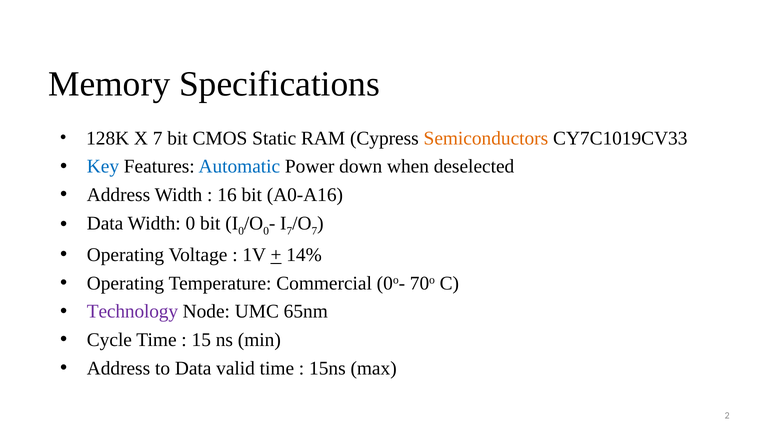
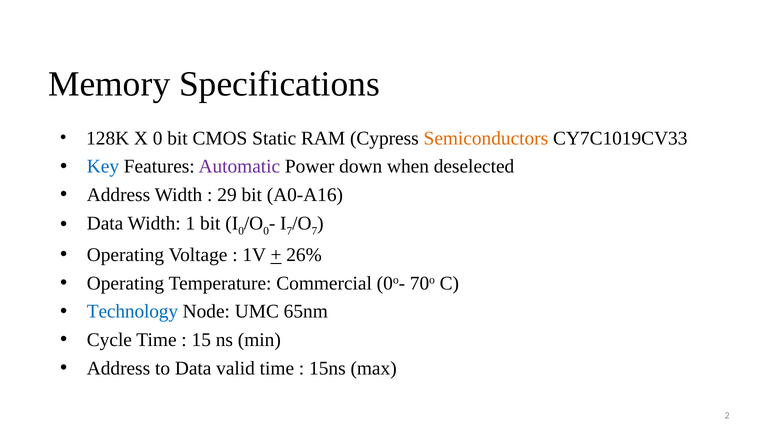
X 7: 7 -> 0 (158, 138)
Automatic colour: blue -> purple (239, 167)
16: 16 -> 29 (227, 195)
Width 0: 0 -> 1 (190, 224)
14%: 14% -> 26% (304, 255)
Technology colour: purple -> blue (132, 312)
